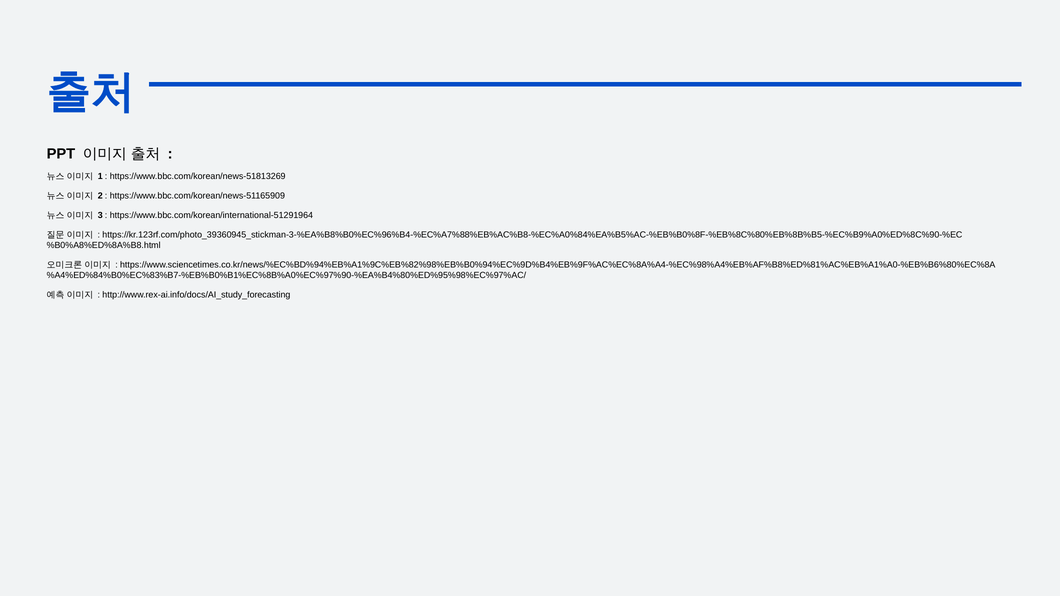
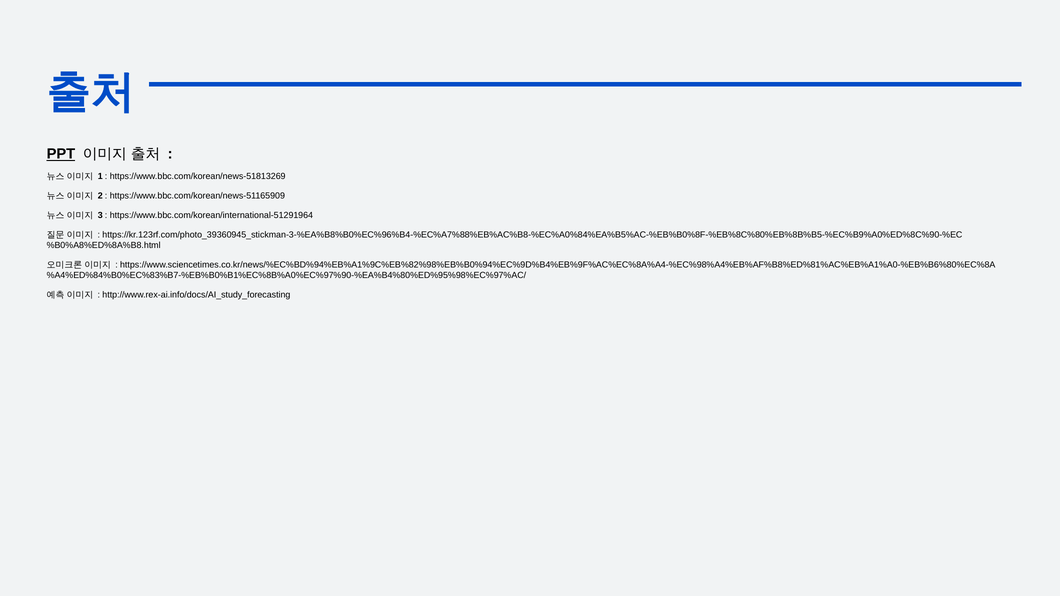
PPT underline: none -> present (61, 154)
